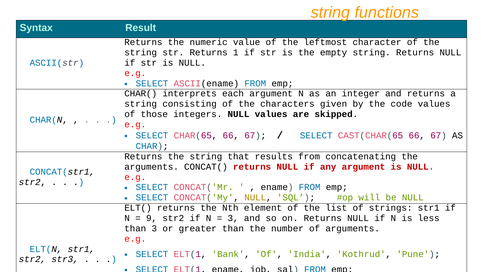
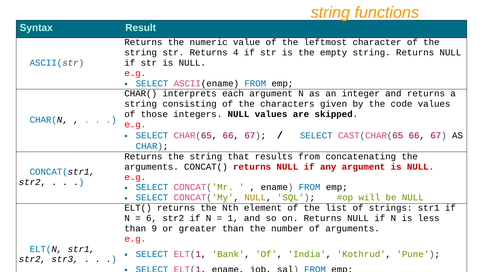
1: 1 -> 4 (236, 52)
9: 9 -> 6 (152, 218)
3: 3 -> 1 (233, 218)
than 3: 3 -> 9 (154, 228)
